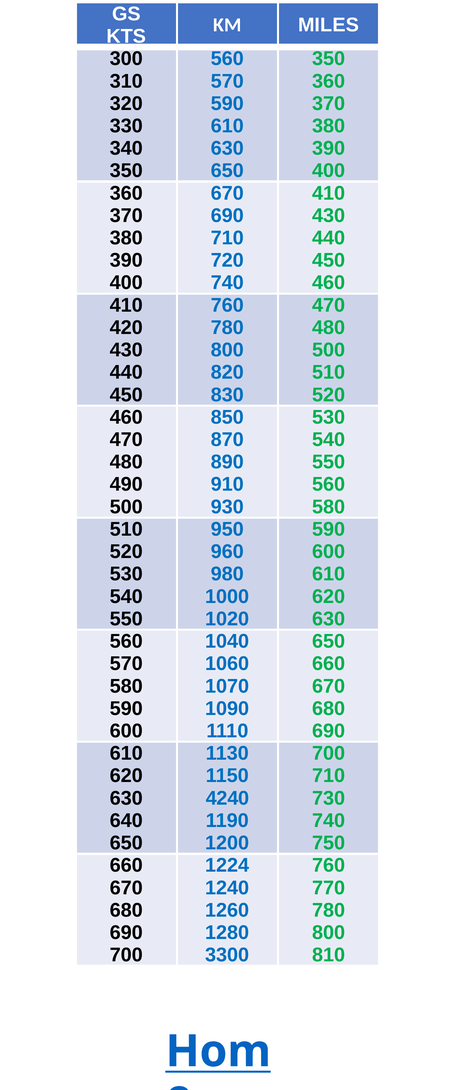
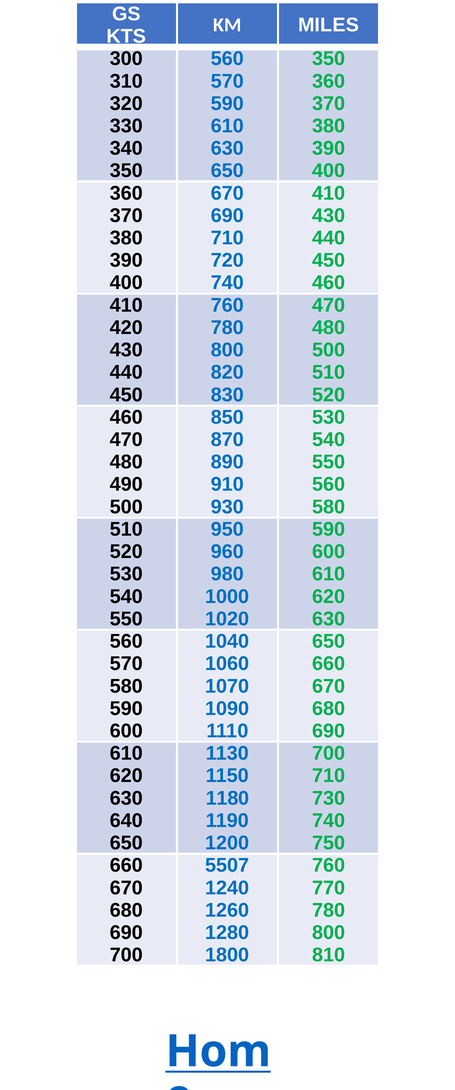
4240: 4240 -> 1180 (228, 797)
1224: 1224 -> 5507 (227, 864)
3300: 3300 -> 1800 (227, 954)
